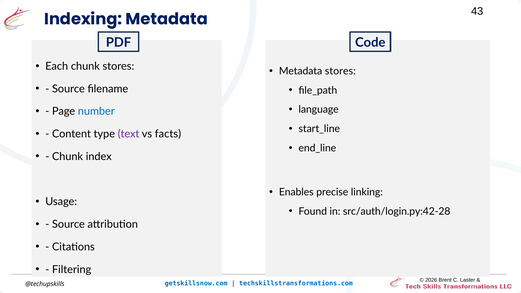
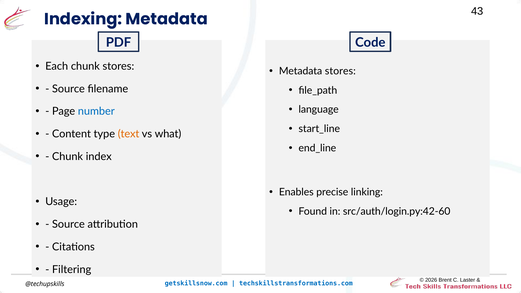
text colour: purple -> orange (129, 134)
facts: facts -> what (168, 134)
src/auth/login.py:42-28: src/auth/login.py:42-28 -> src/auth/login.py:42-60 (397, 211)
